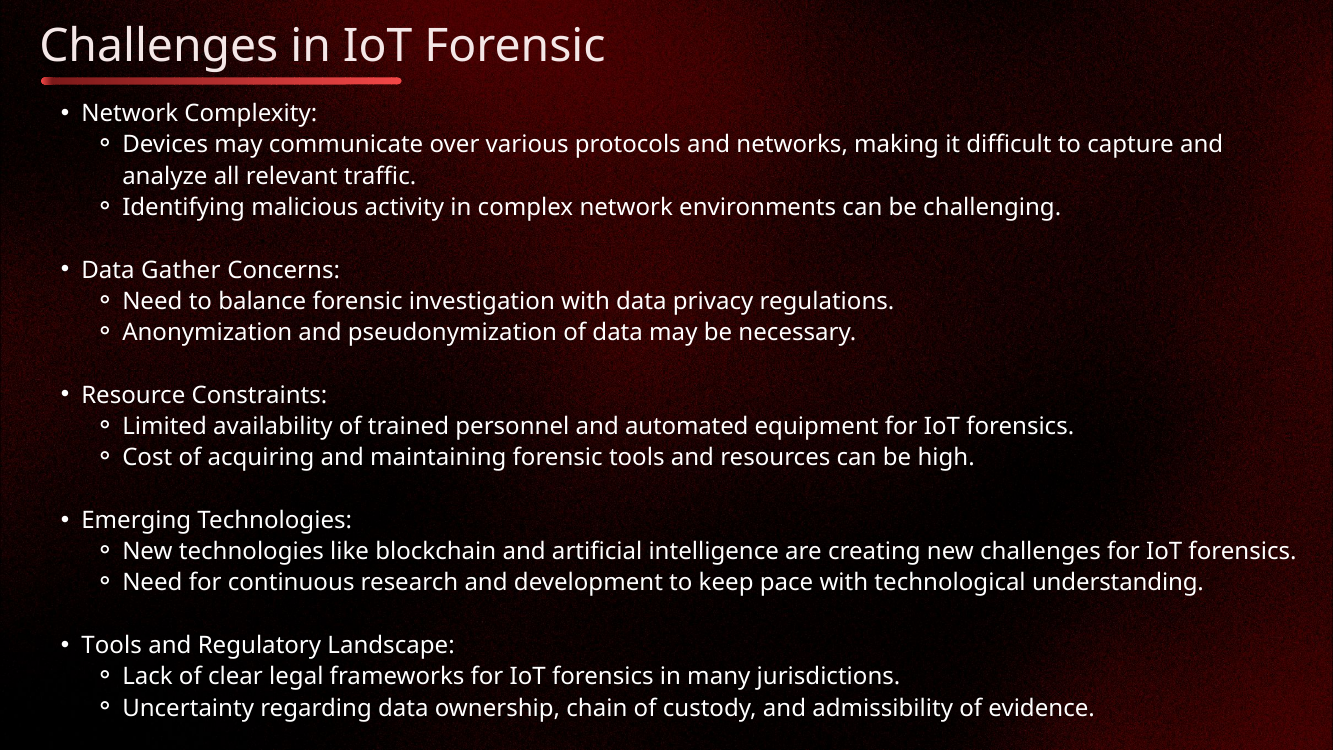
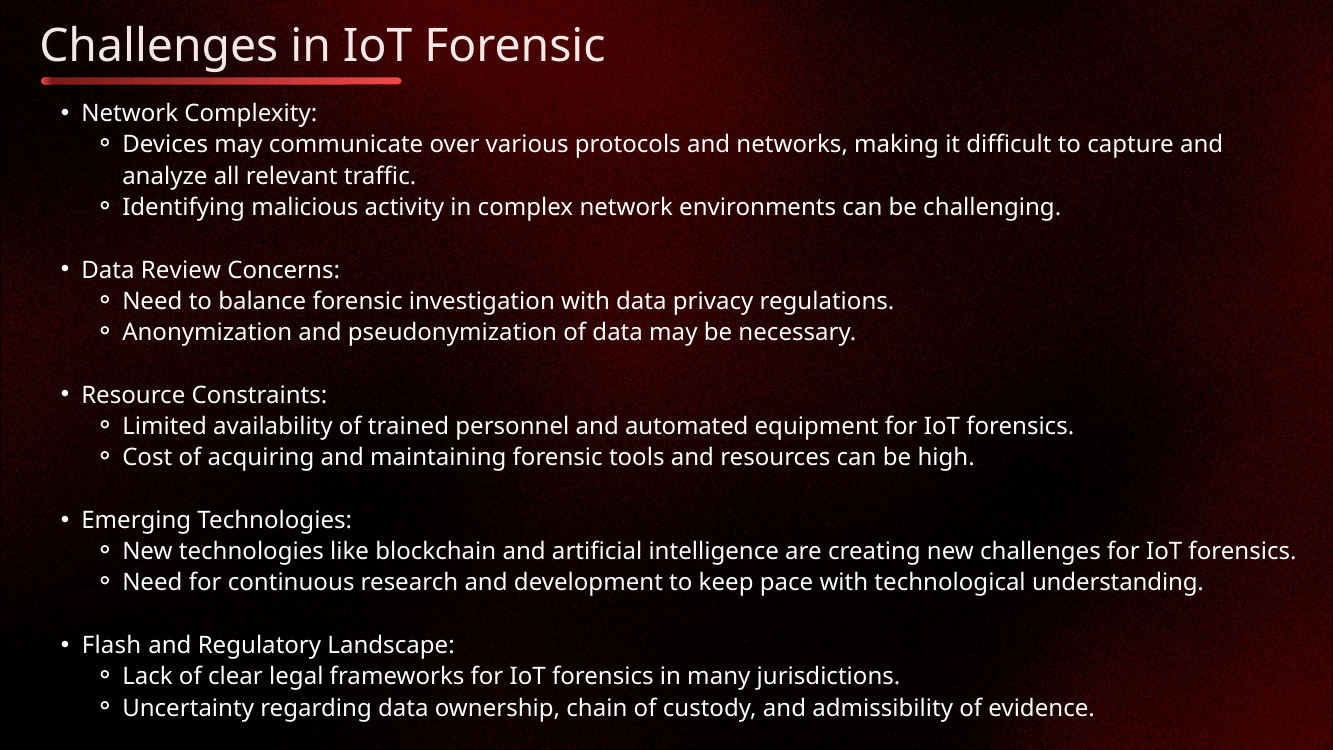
Gather: Gather -> Review (181, 270)
Tools: Tools -> Flash (112, 645)
